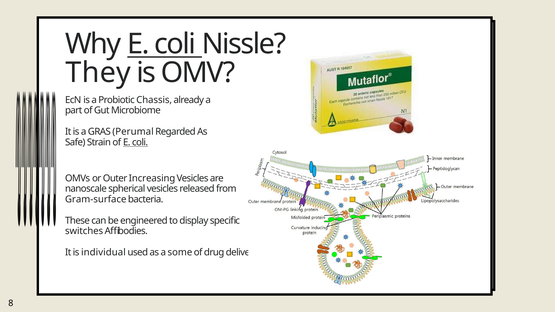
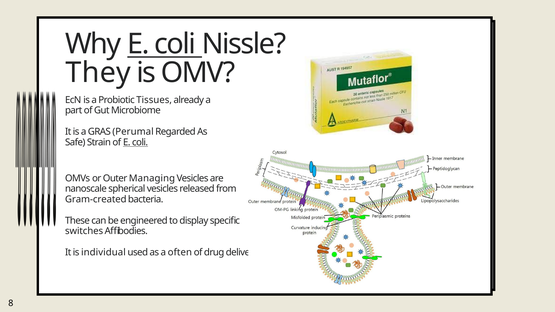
Chassis: Chassis -> Tissues (154, 100)
Increasing: Increasing -> Managing (152, 178)
Gram-surface: Gram-surface -> Gram-created (96, 199)
some: some -> often (180, 252)
